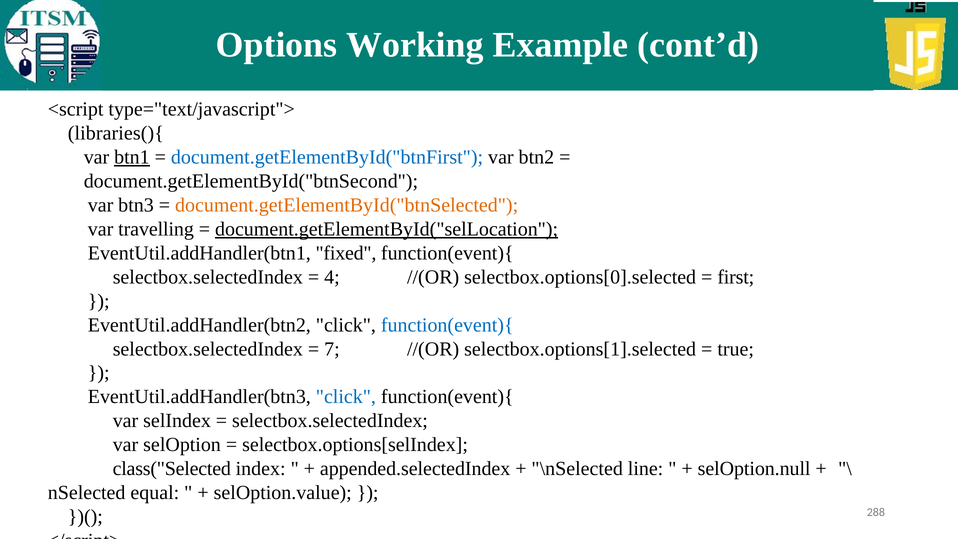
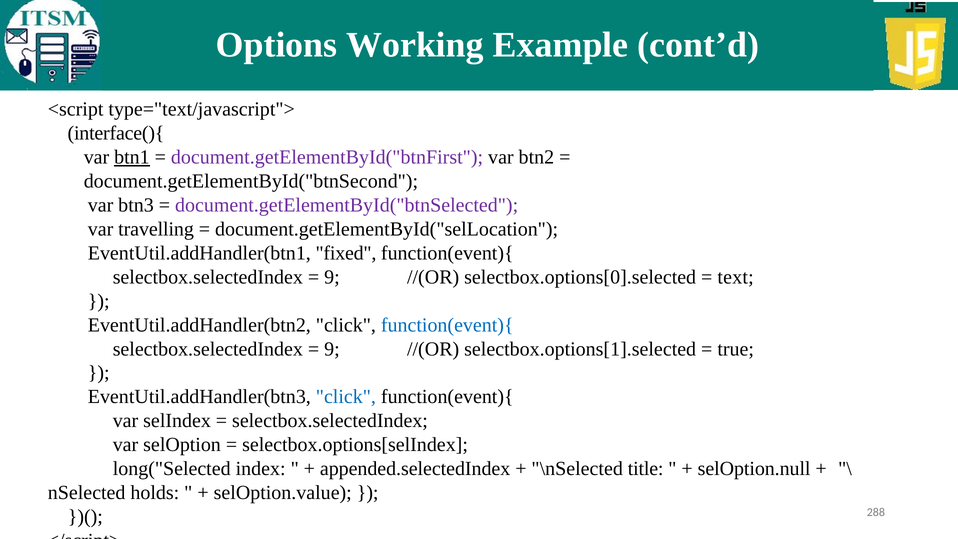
libraries(){: libraries(){ -> interface(){ (116, 133)
document.getElementById("btnFirst colour: blue -> purple (327, 157)
document.getElementById("btnSelected colour: orange -> purple (347, 205)
document.getElementById("selLocation underline: present -> none (387, 229)
4: 4 -> 9 (332, 277)
first: first -> text (736, 277)
7: 7 -> 9 (332, 349)
class("Selected: class("Selected -> long("Selected (172, 469)
line: line -> title (646, 469)
equal: equal -> holds (155, 493)
